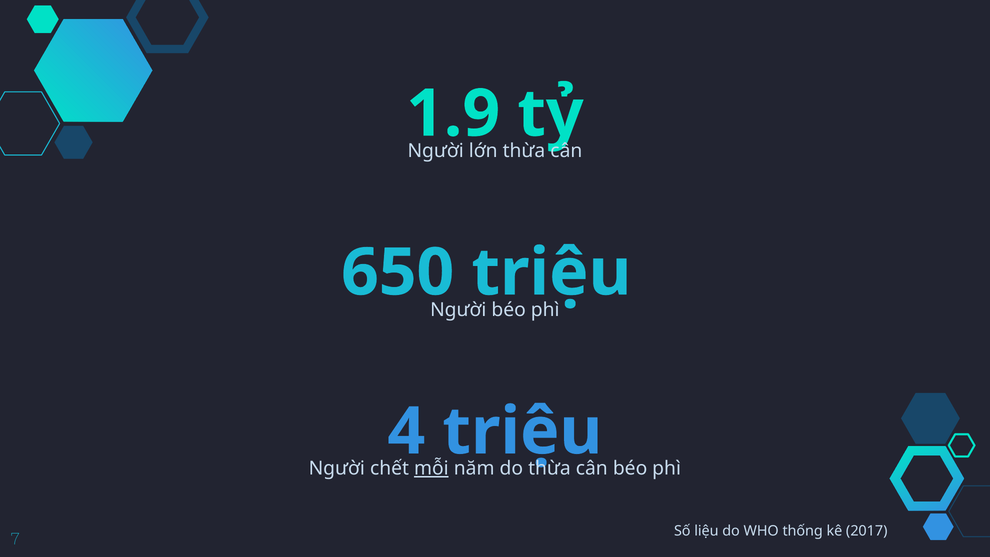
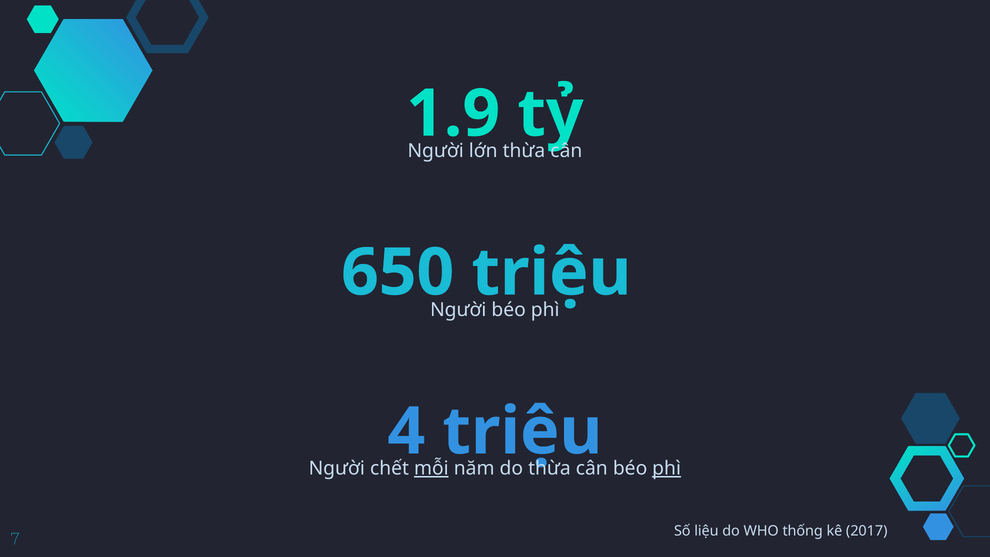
phì underline: none -> present (667, 468)
